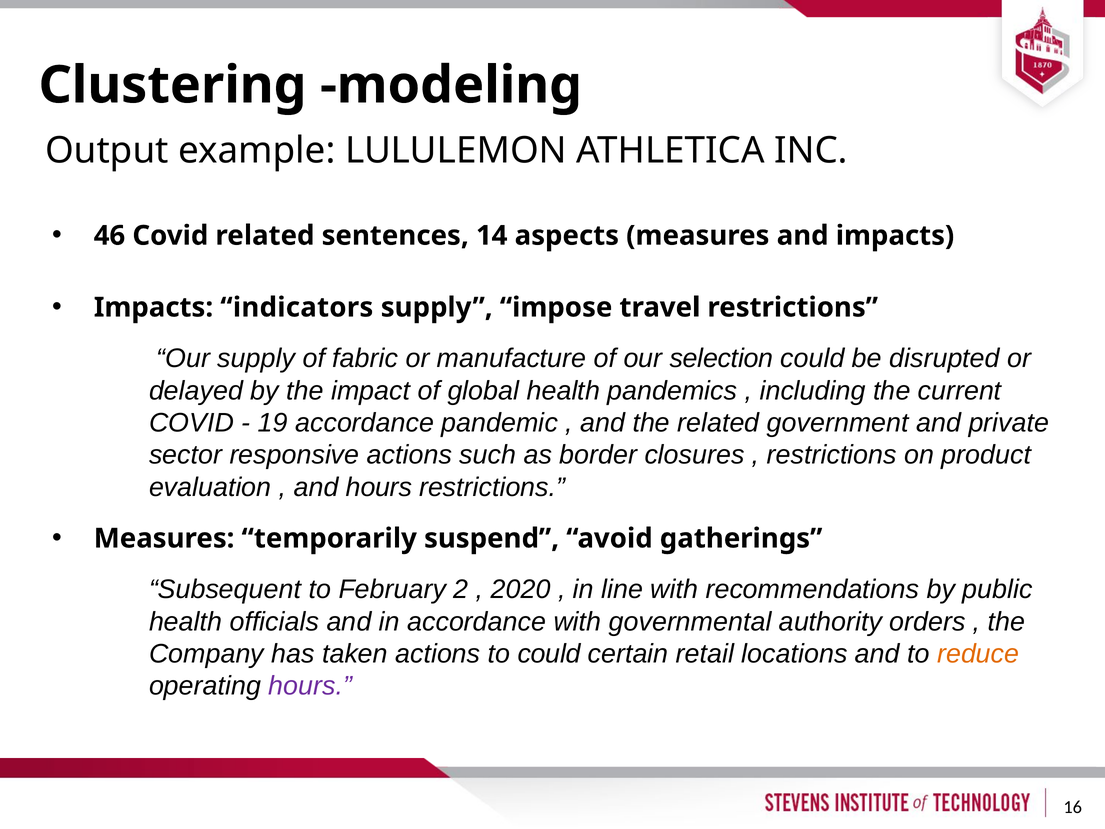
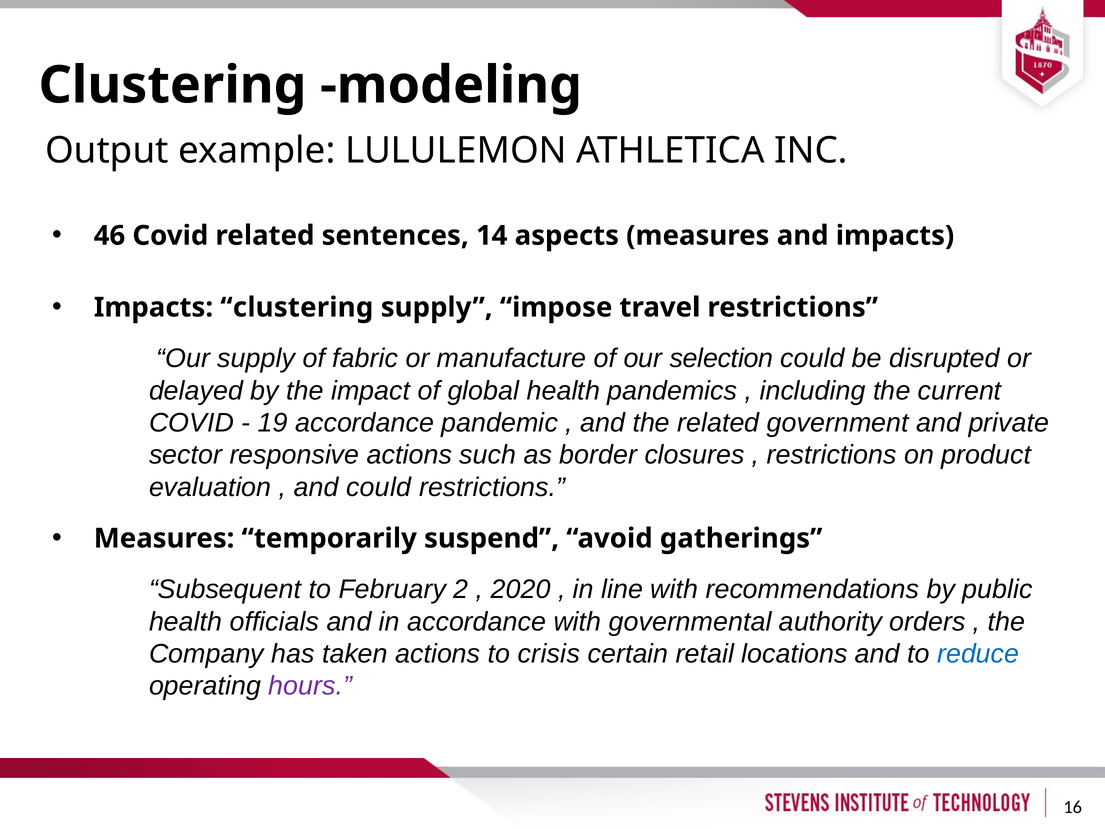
Impacts indicators: indicators -> clustering (297, 307)
and hours: hours -> could (379, 487)
to could: could -> crisis (549, 654)
reduce colour: orange -> blue (978, 654)
